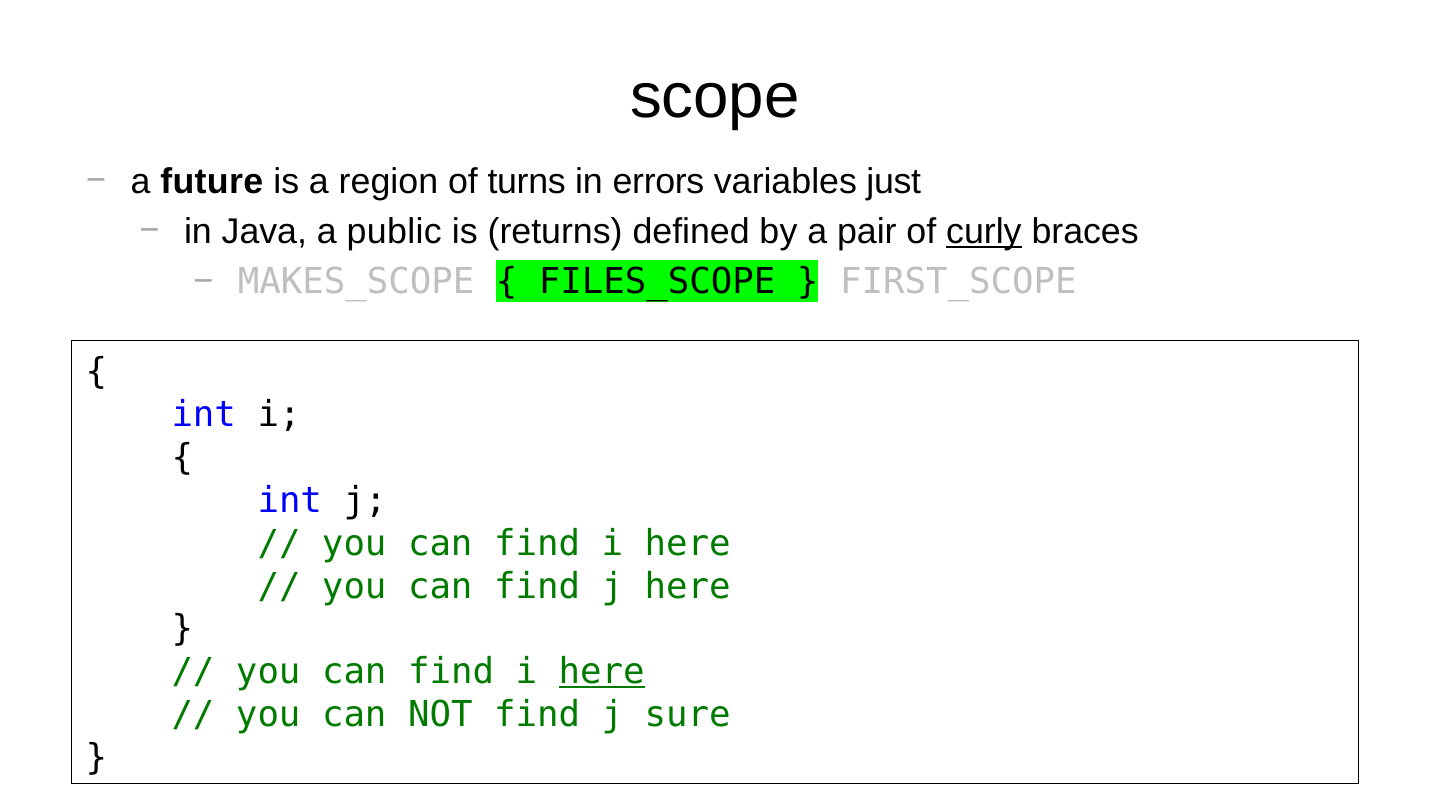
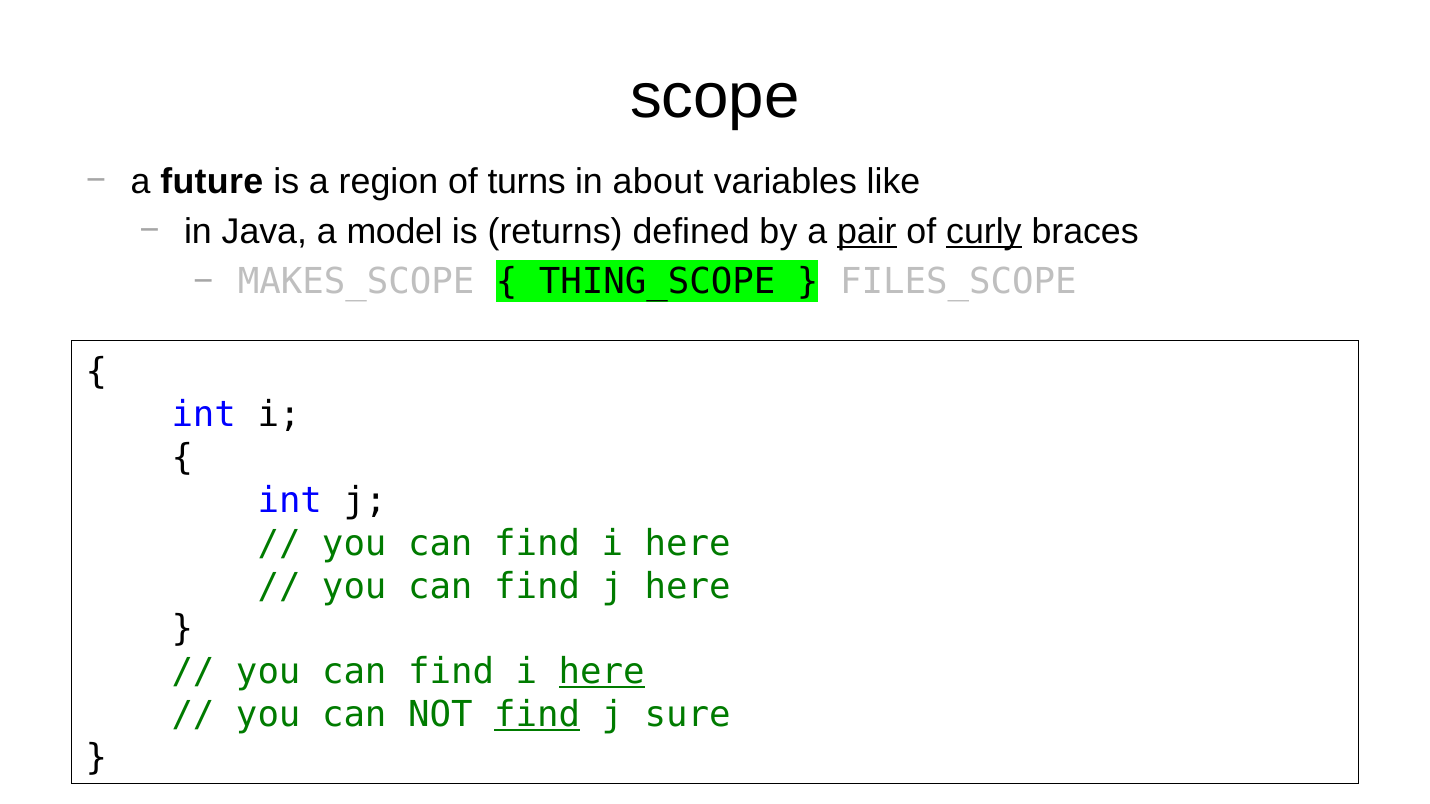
errors: errors -> about (658, 182)
just: just -> like (894, 182)
public: public -> model (395, 232)
pair underline: none -> present (867, 232)
FILES_SCOPE: FILES_SCOPE -> THING_SCOPE (657, 282)
FIRST_SCOPE: FIRST_SCOPE -> FILES_SCOPE (958, 282)
find underline: none -> present (537, 715)
